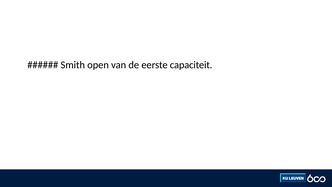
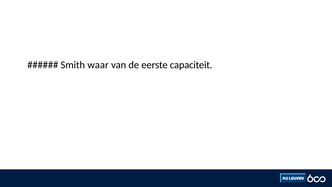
open: open -> waar (98, 65)
